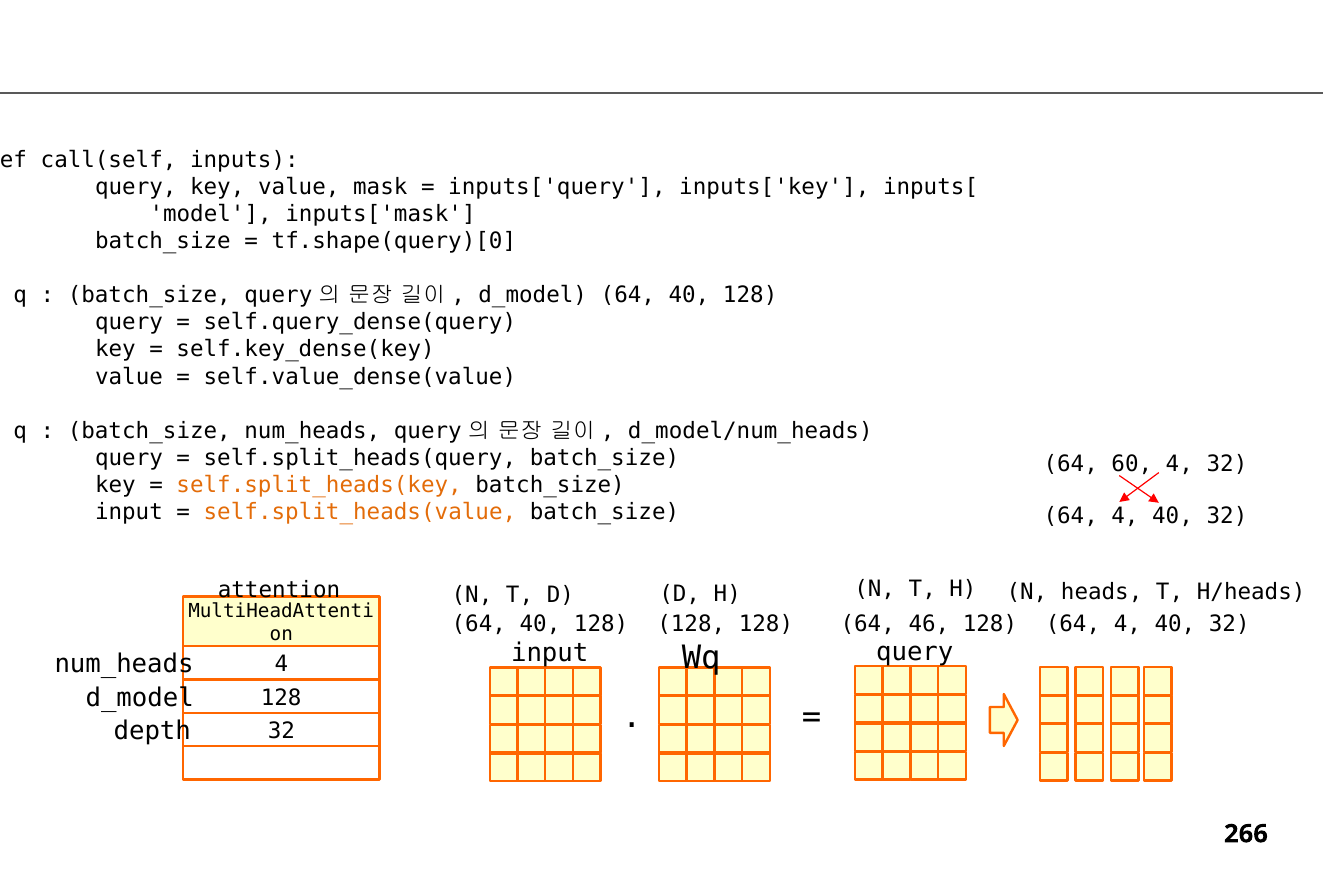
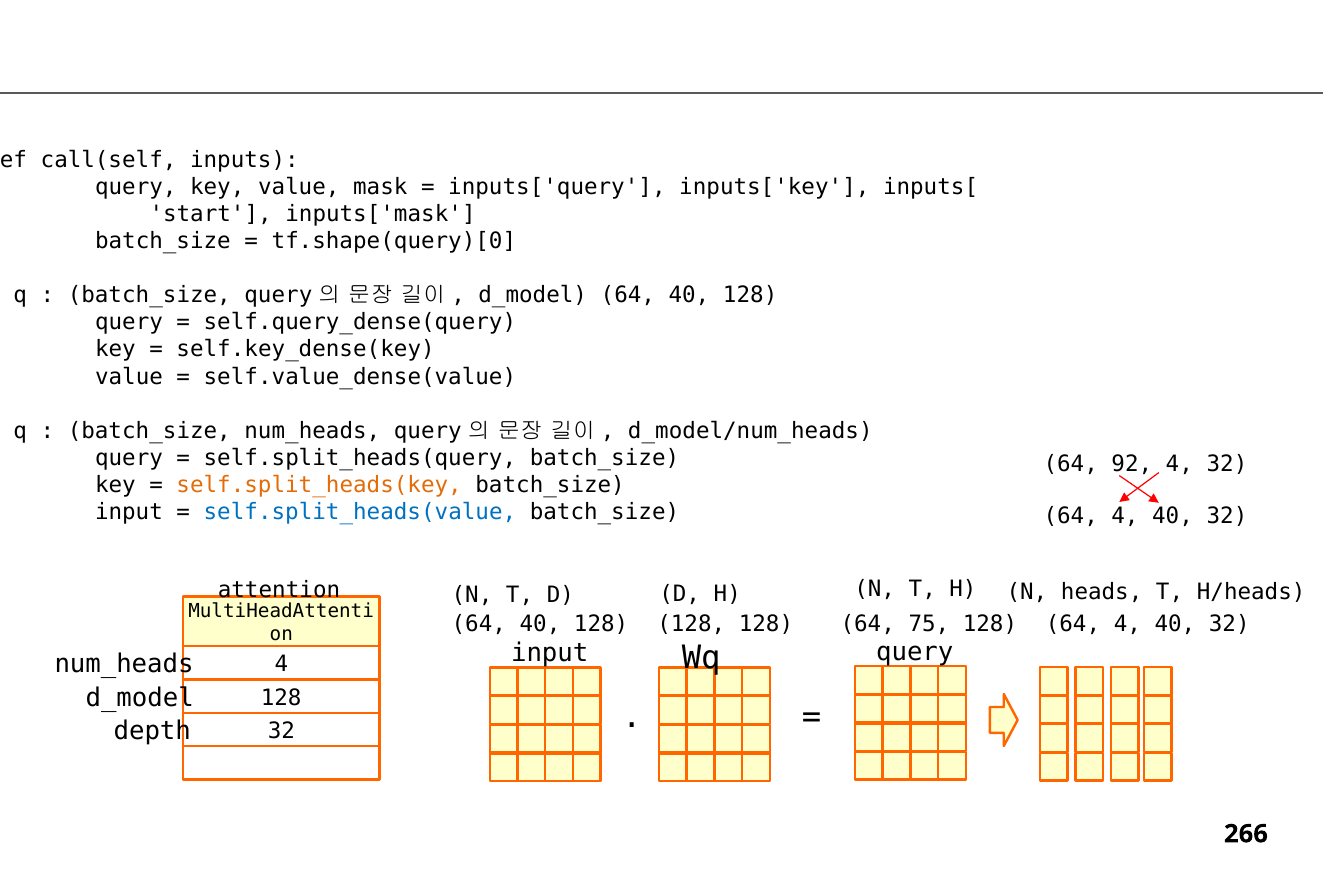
model: model -> start (211, 214)
60: 60 -> 92 (1132, 464)
self.split_heads(value colour: orange -> blue (360, 512)
46: 46 -> 75 (929, 624)
